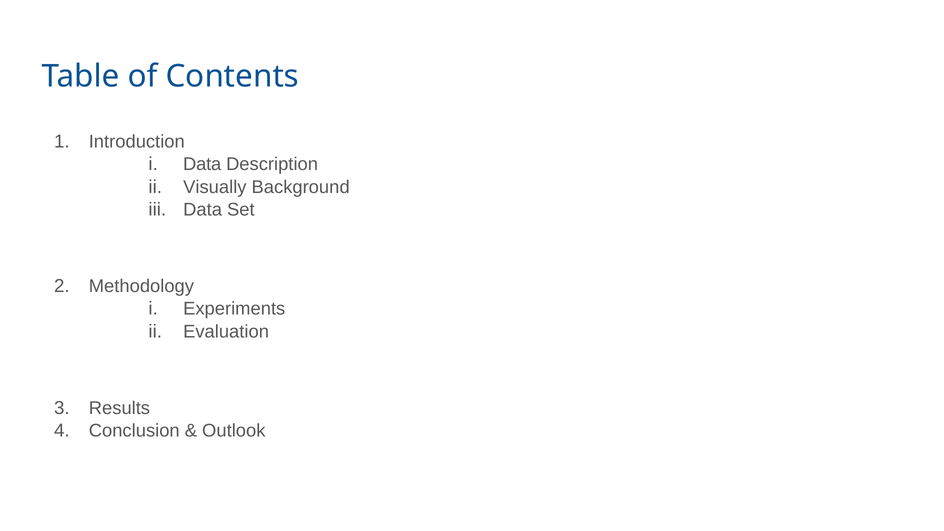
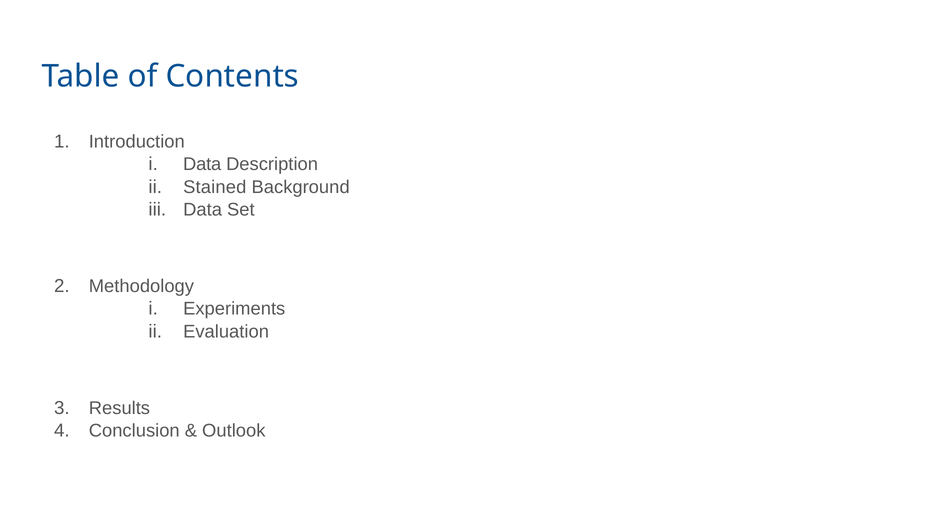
Visually: Visually -> Stained (215, 187)
